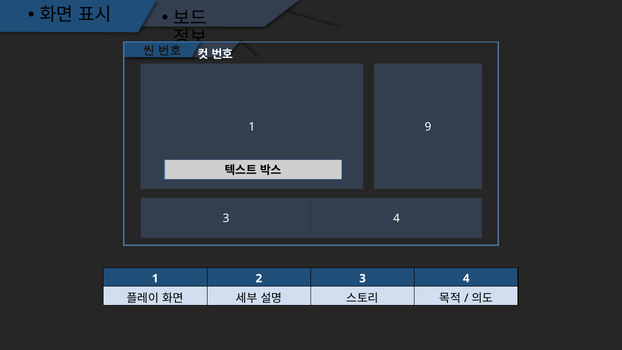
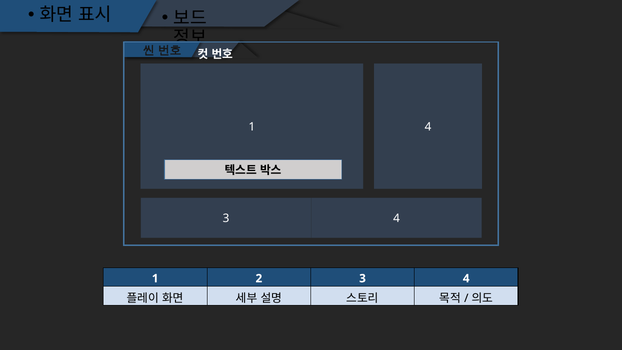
1 9: 9 -> 4 (428, 127)
